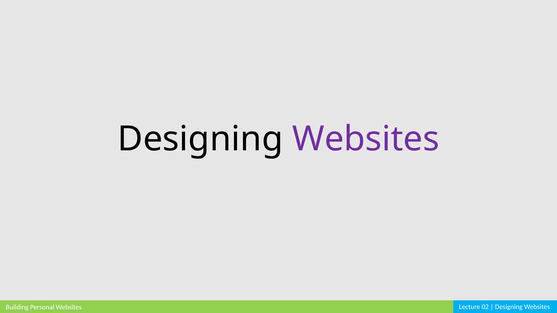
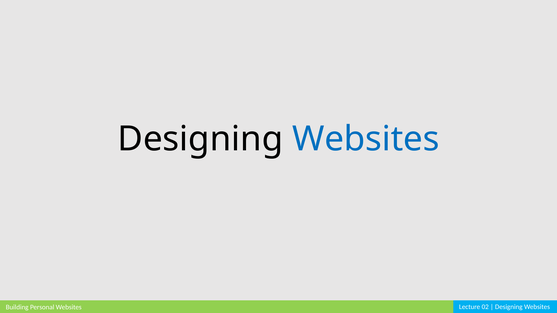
Websites colour: purple -> blue (366, 139)
